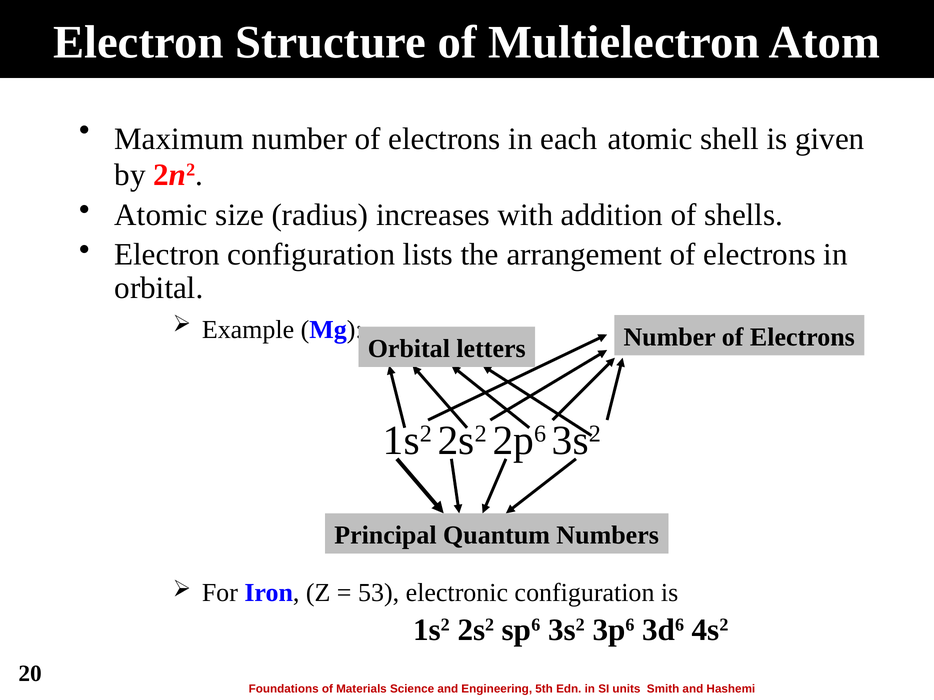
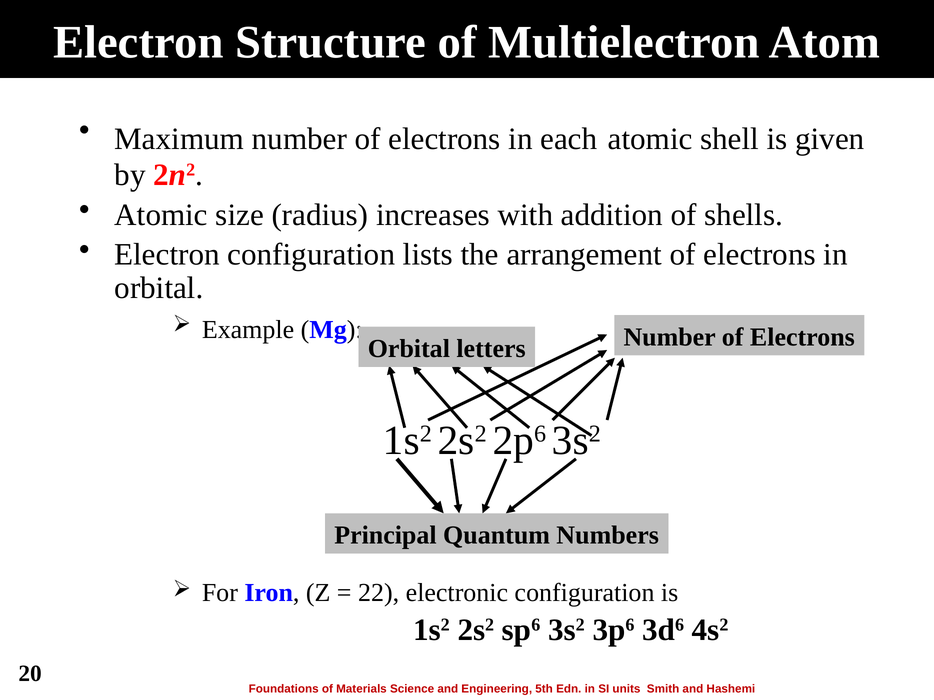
53: 53 -> 22 (379, 593)
